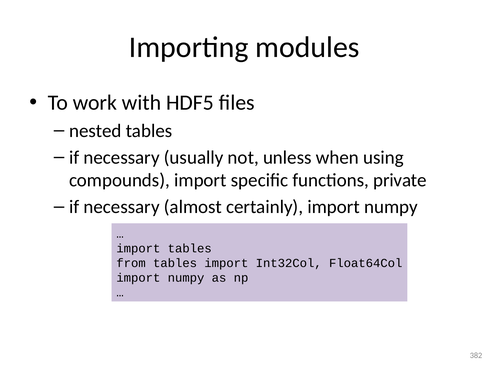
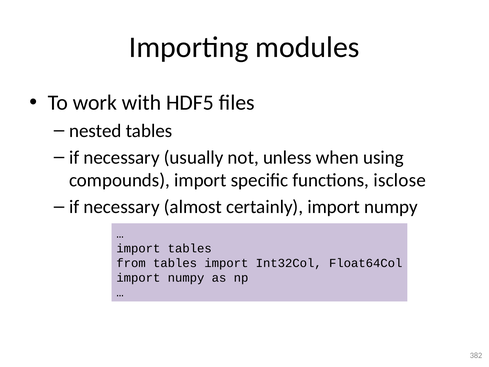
private: private -> isclose (400, 180)
